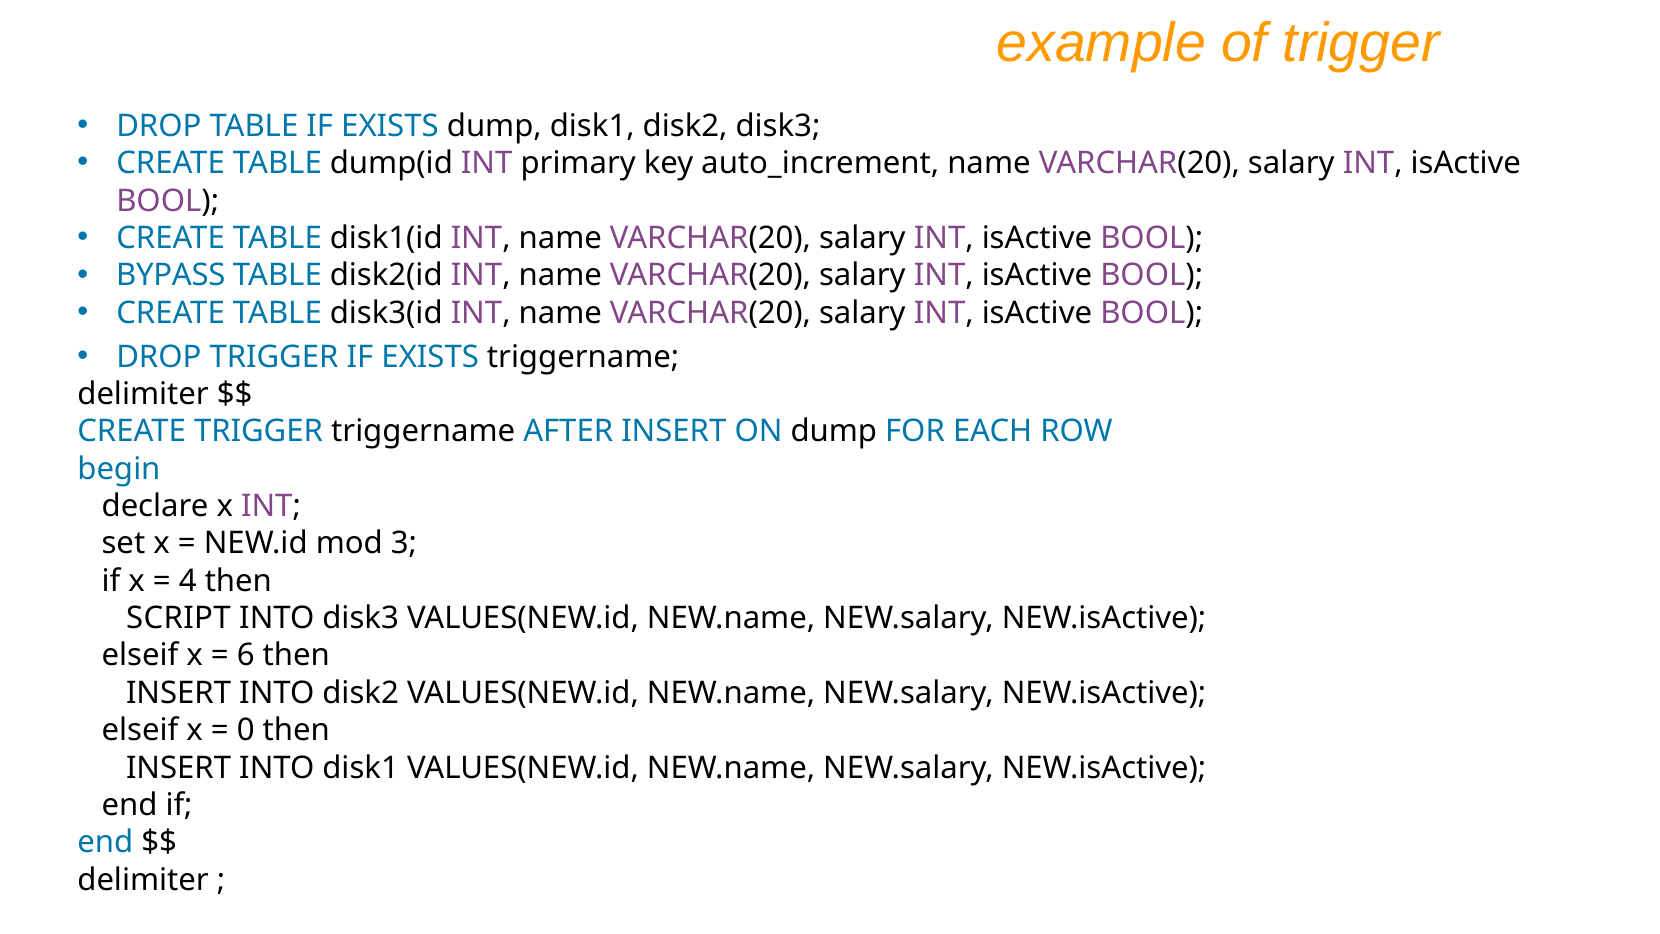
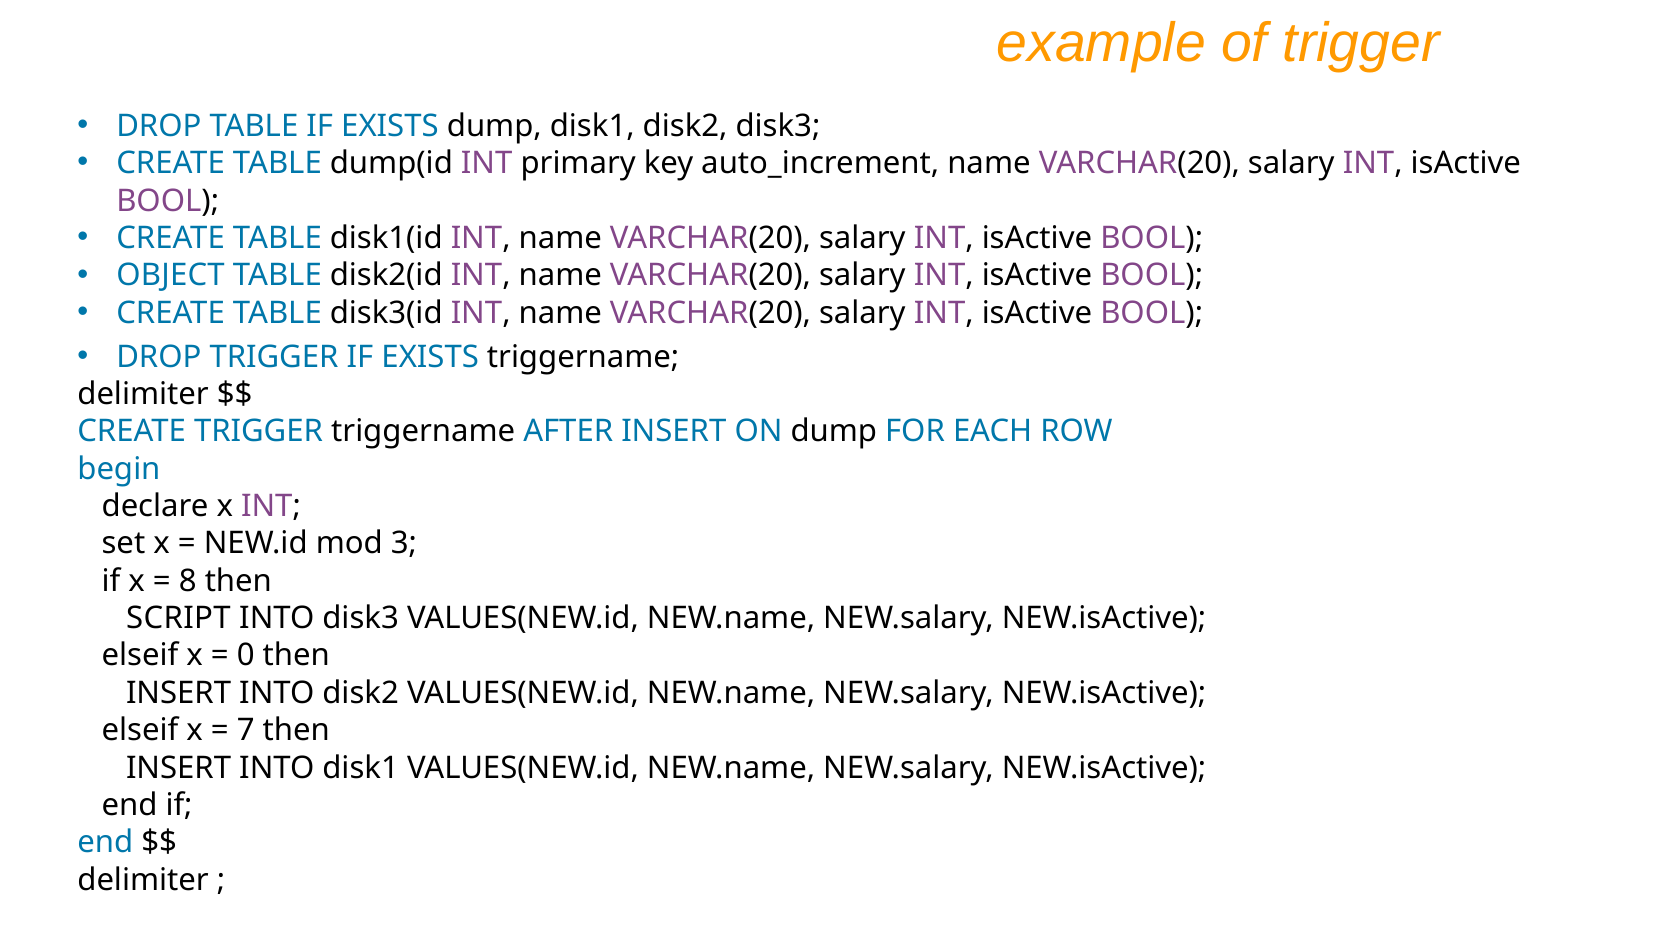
BYPASS: BYPASS -> OBJECT (171, 275)
4: 4 -> 8 (188, 581)
6: 6 -> 0 (246, 656)
0: 0 -> 7 (246, 730)
